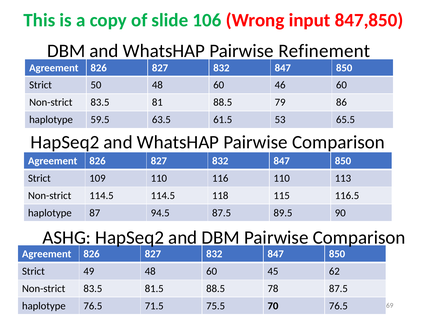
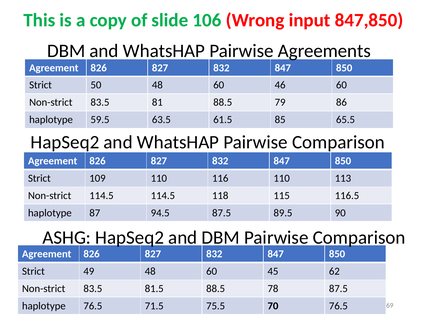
Refinement: Refinement -> Agreements (324, 51)
53: 53 -> 85 (280, 120)
